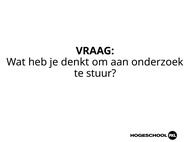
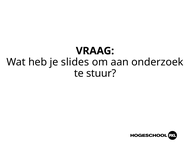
denkt: denkt -> slides (75, 62)
